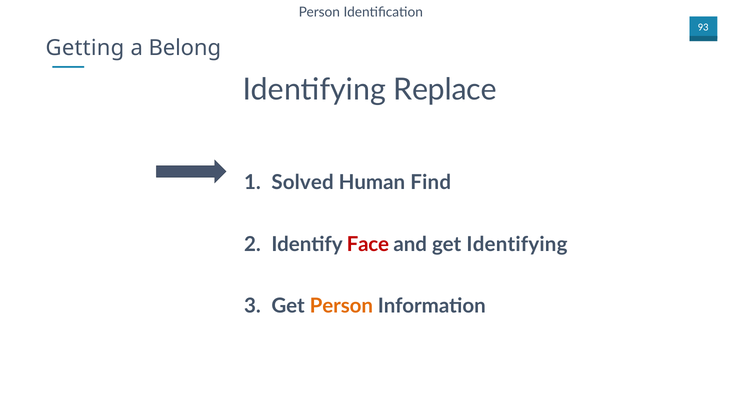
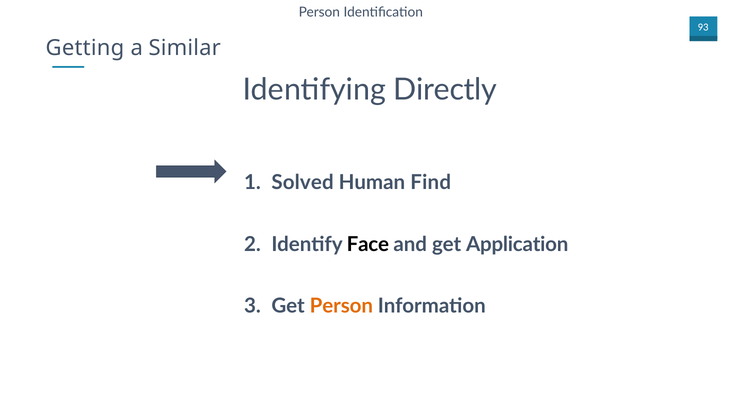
Belong: Belong -> Similar (185, 48)
Replace: Replace -> Directly (445, 89)
Face colour: red -> black (368, 244)
get Identifying: Identifying -> Application (517, 244)
